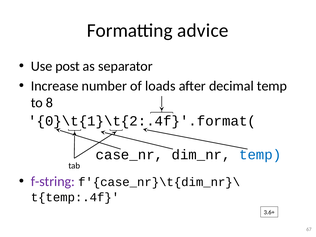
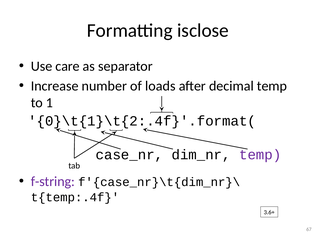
advice: advice -> isclose (203, 31)
post: post -> care (68, 66)
8: 8 -> 1 (49, 103)
temp colour: blue -> purple (260, 155)
